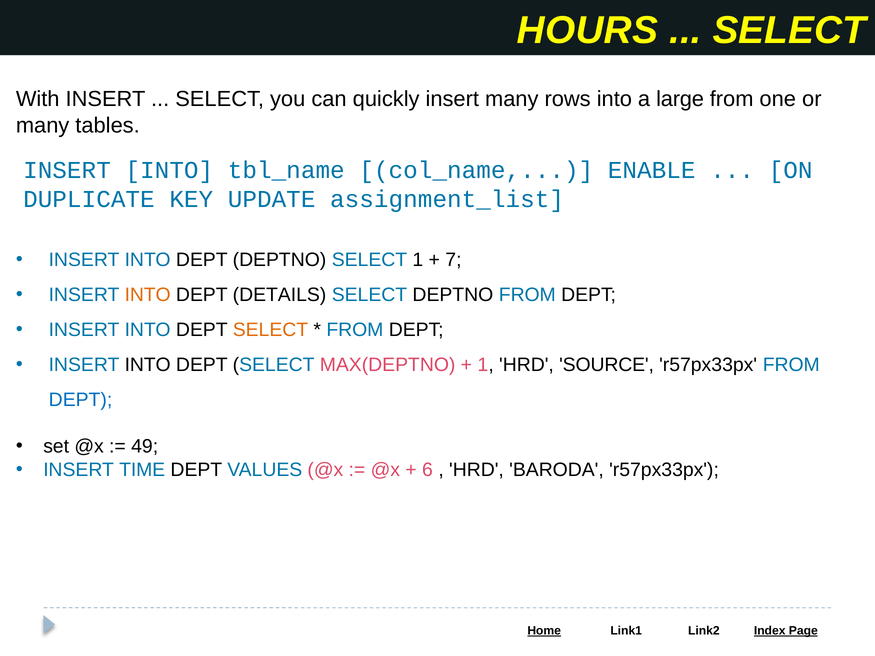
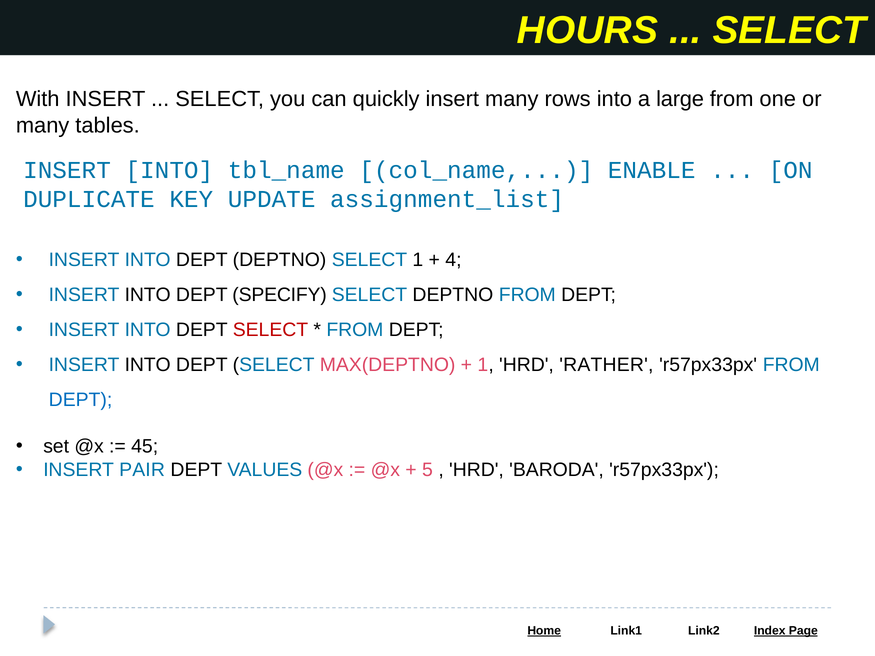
7: 7 -> 4 (453, 260)
INTO colour: orange -> black (148, 295)
DETAILS: DETAILS -> SPECIFY (280, 295)
SELECT colour: orange -> red (270, 330)
SOURCE: SOURCE -> RATHER (606, 365)
49: 49 -> 45 (145, 447)
TIME: TIME -> PAIR (142, 470)
6: 6 -> 5 (427, 470)
